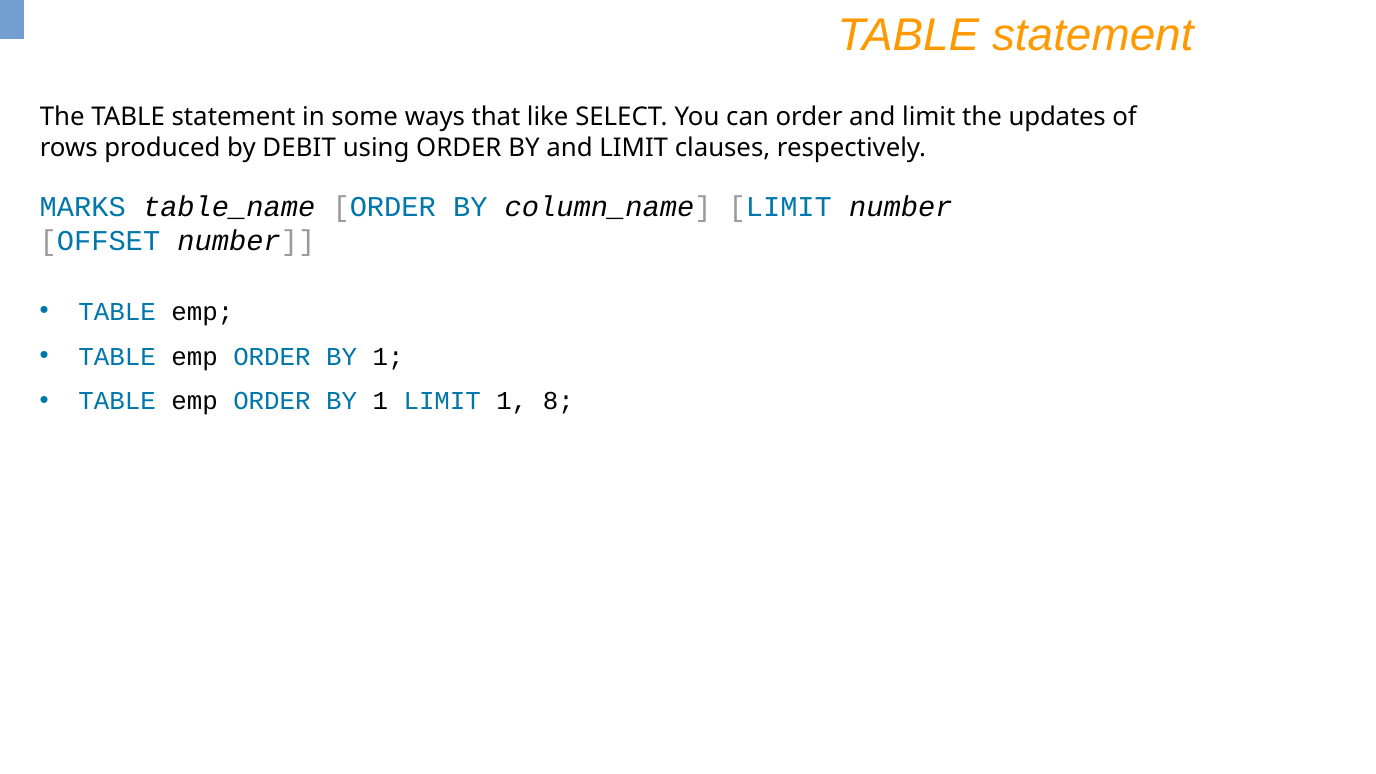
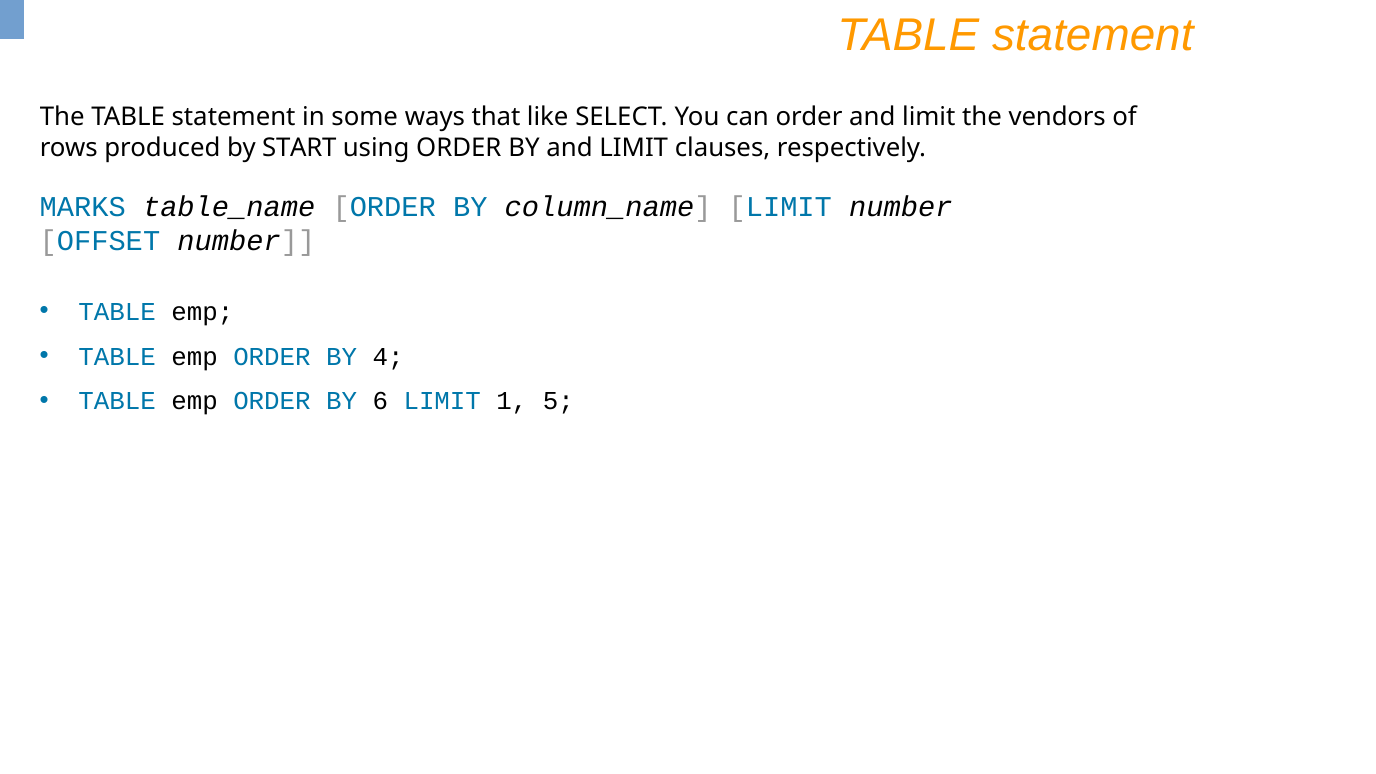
updates: updates -> vendors (1057, 117)
DEBIT: DEBIT -> START (299, 148)
1: 1 -> 4 (388, 357)
1: 1 -> 6 (380, 401)
8: 8 -> 5 (558, 401)
